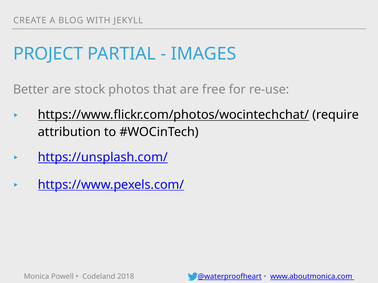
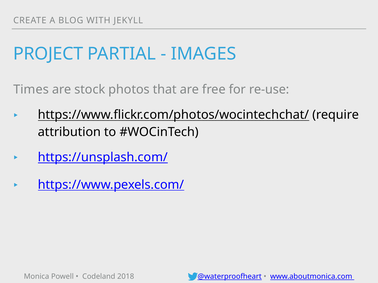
Better: Better -> Times (31, 90)
